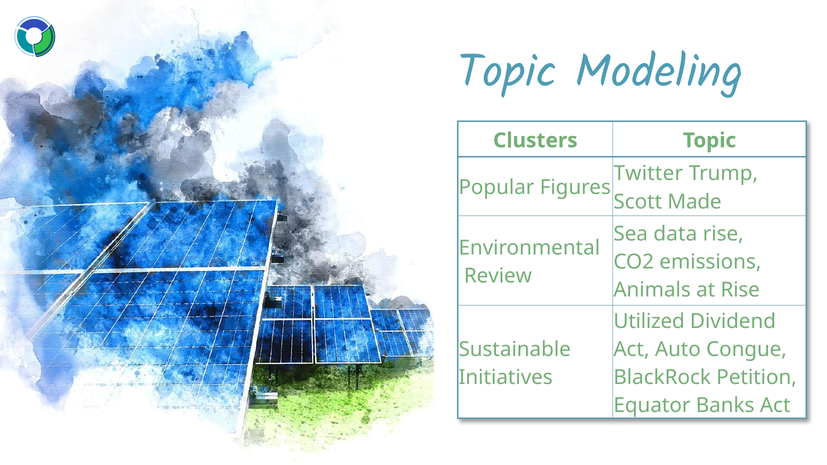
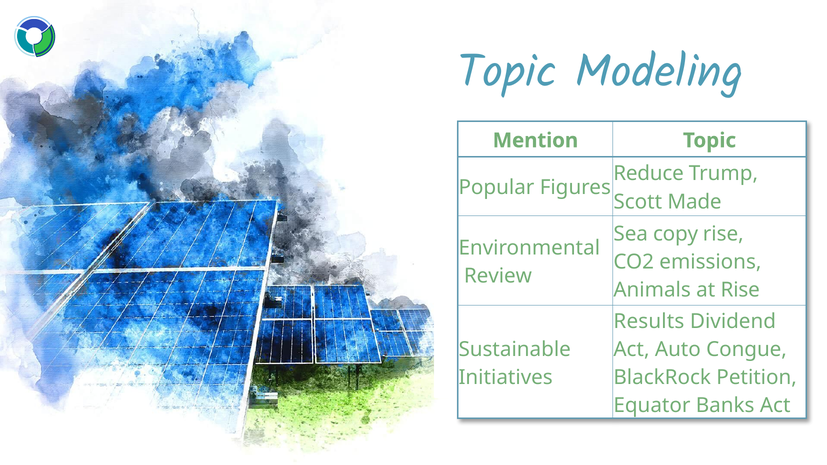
Clusters: Clusters -> Mention (535, 141)
Twitter: Twitter -> Reduce (649, 174)
data: data -> copy (676, 234)
Utilized: Utilized -> Results (649, 321)
